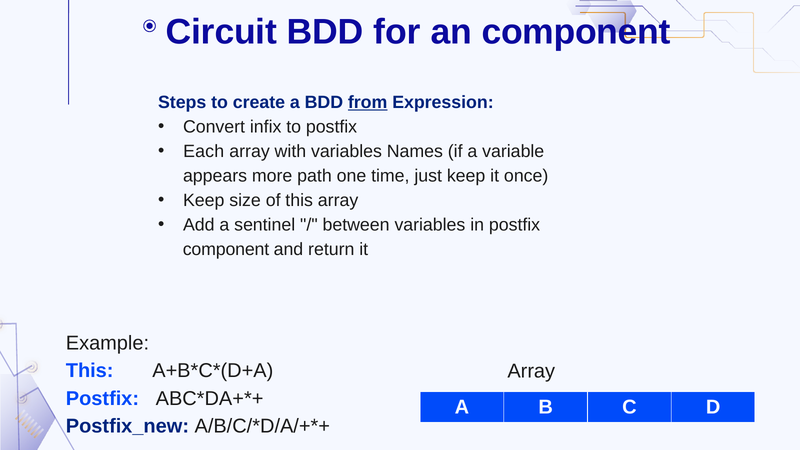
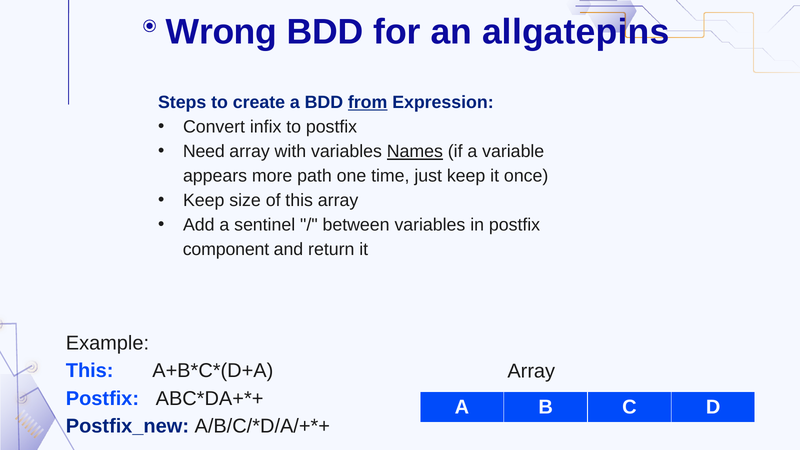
Circuit: Circuit -> Wrong (221, 32)
an component: component -> allgatepins (576, 32)
Each: Each -> Need (204, 152)
Names underline: none -> present (415, 152)
